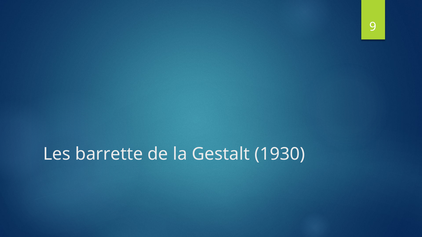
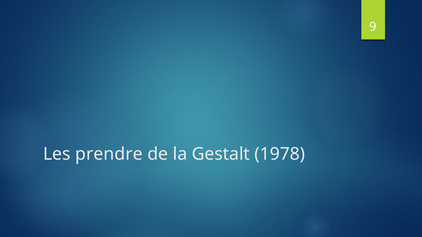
barrette: barrette -> prendre (109, 154)
1930: 1930 -> 1978 (280, 154)
